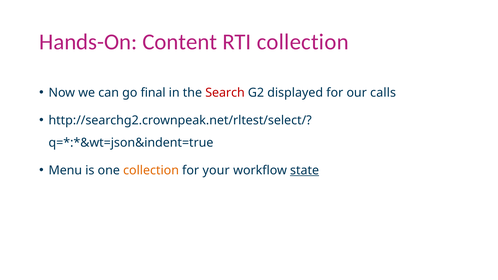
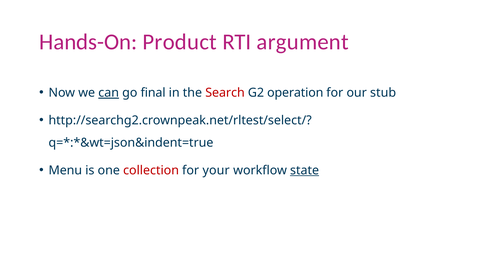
Content: Content -> Product (180, 42)
RTI collection: collection -> argument (303, 42)
can underline: none -> present (109, 93)
displayed: displayed -> operation (295, 93)
calls: calls -> stub (383, 93)
collection colour: orange -> red (151, 170)
